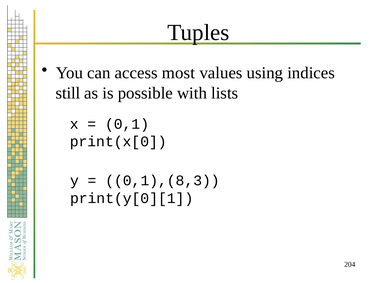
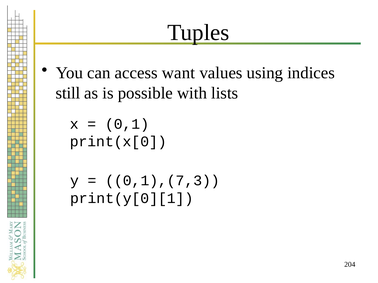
most: most -> want (179, 73)
0,1),(8,3: 0,1),(8,3 -> 0,1),(7,3 (163, 181)
